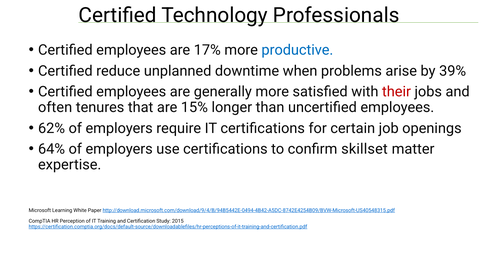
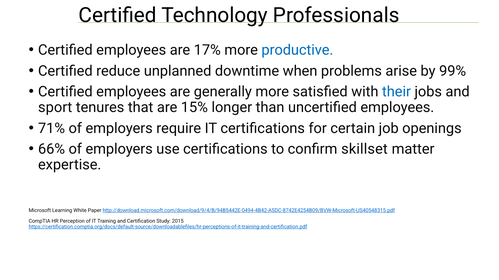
39%: 39% -> 99% (453, 71)
their colour: red -> blue (397, 92)
often: often -> sport (55, 108)
62%: 62% -> 71% (52, 129)
64%: 64% -> 66% (52, 149)
